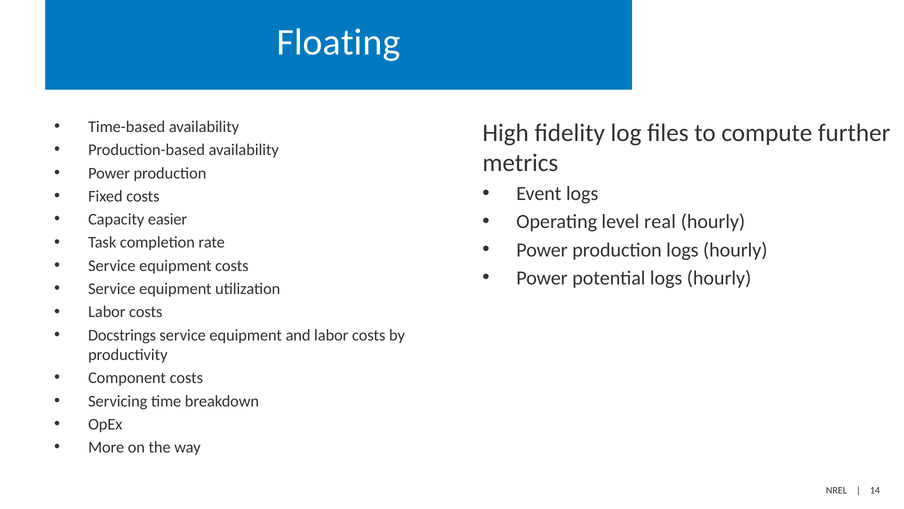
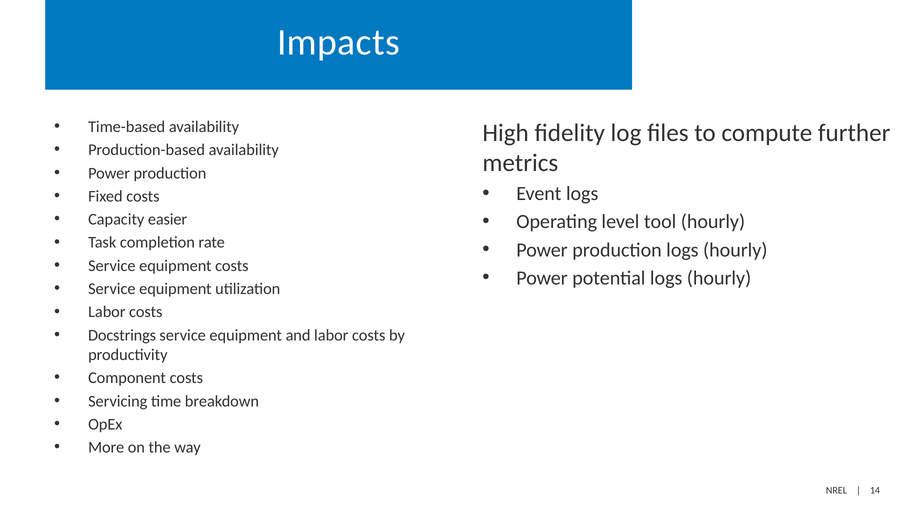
Floating: Floating -> Impacts (338, 42)
real: real -> tool (660, 222)
